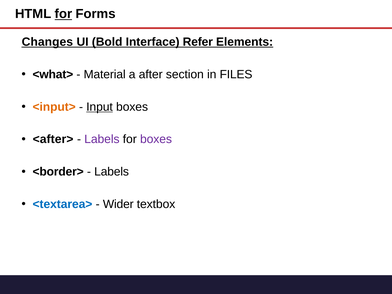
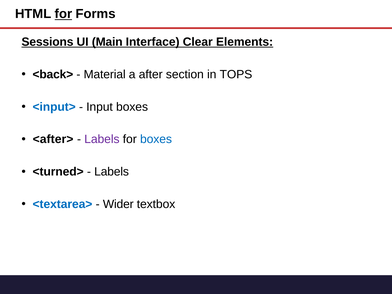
Changes: Changes -> Sessions (47, 42)
Bold: Bold -> Main (107, 42)
Refer: Refer -> Clear (198, 42)
<what>: <what> -> <back> (53, 74)
FILES: FILES -> TOPS (236, 74)
<input> colour: orange -> blue (54, 107)
Input underline: present -> none (100, 107)
boxes colour: purple -> blue (156, 139)
<border>: <border> -> <turned> (58, 172)
